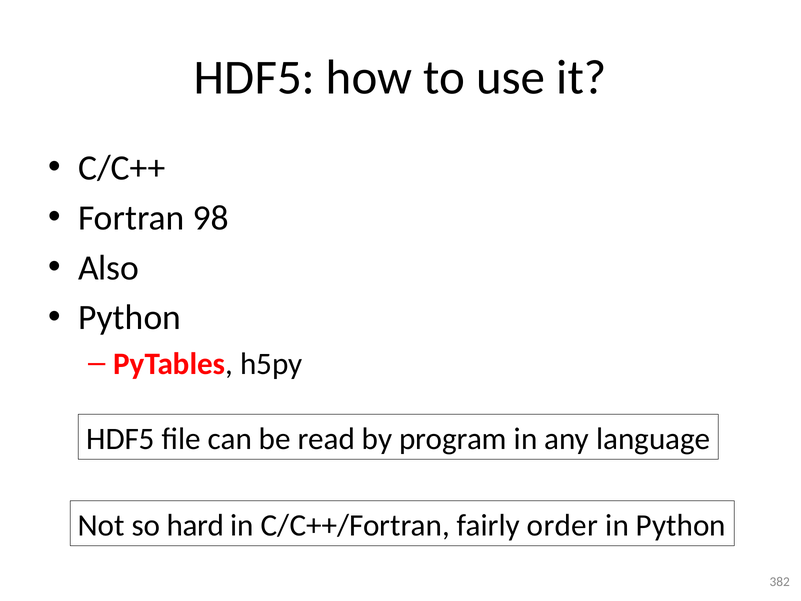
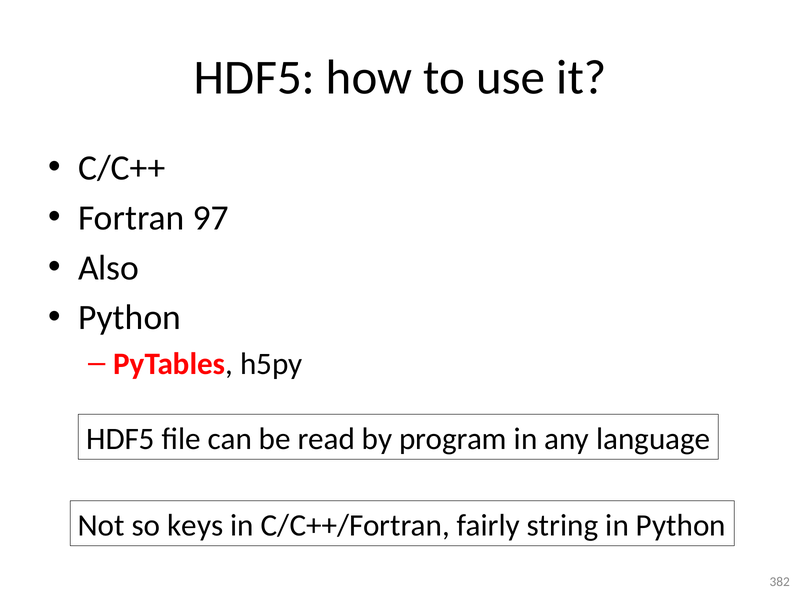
98: 98 -> 97 (211, 218)
hard: hard -> keys (195, 525)
order: order -> string (563, 525)
